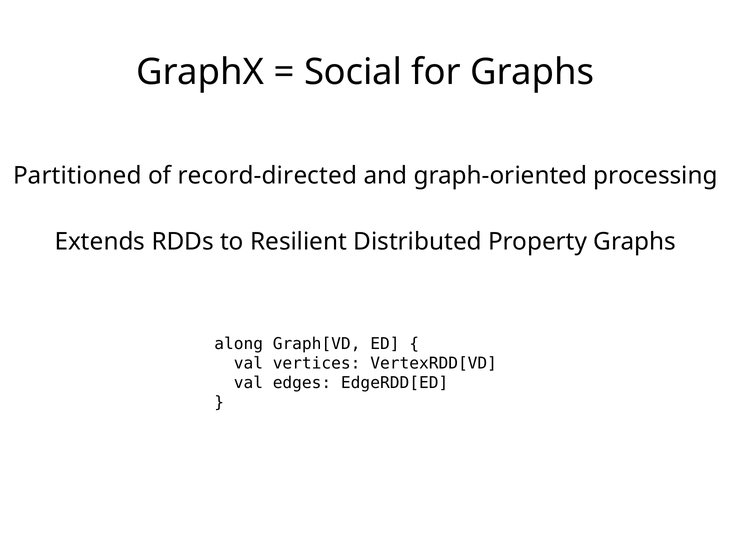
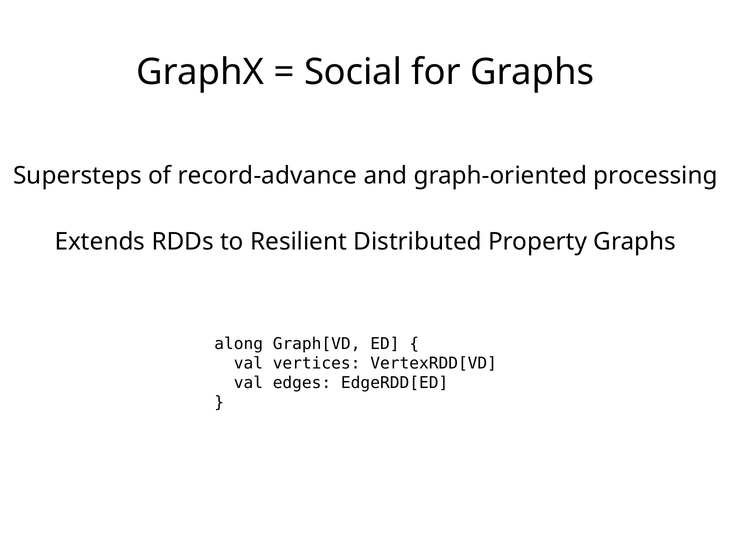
Partitioned: Partitioned -> Supersteps (77, 176)
record-directed: record-directed -> record-advance (267, 176)
